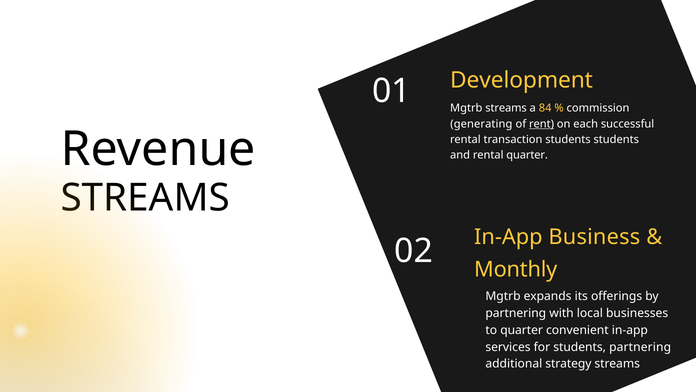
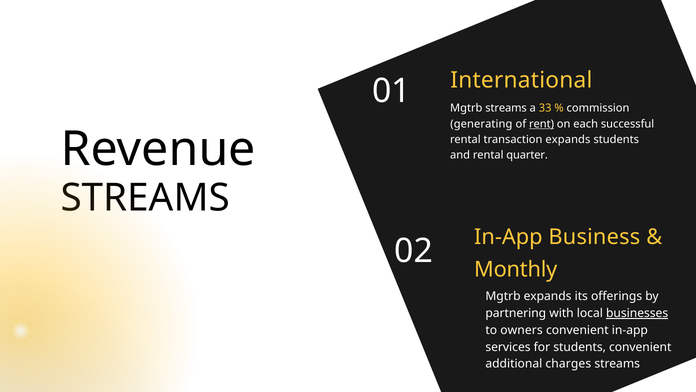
Development: Development -> International (521, 80)
84: 84 -> 33 (545, 108)
transaction students: students -> expands (568, 139)
businesses underline: none -> present (637, 313)
to quarter: quarter -> owners (522, 330)
students partnering: partnering -> convenient (640, 347)
strategy: strategy -> charges (568, 364)
